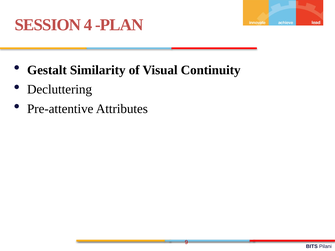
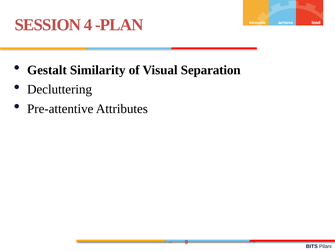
Continuity: Continuity -> Separation (211, 70)
